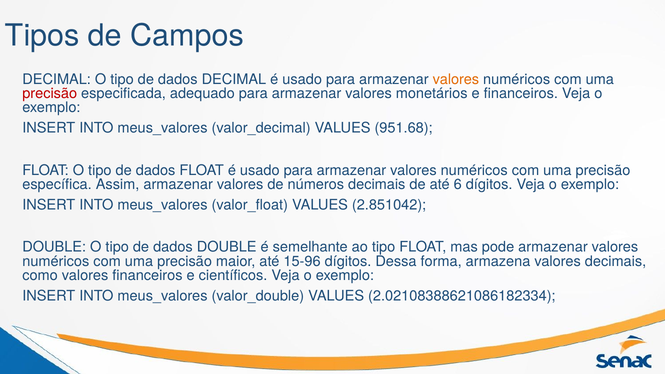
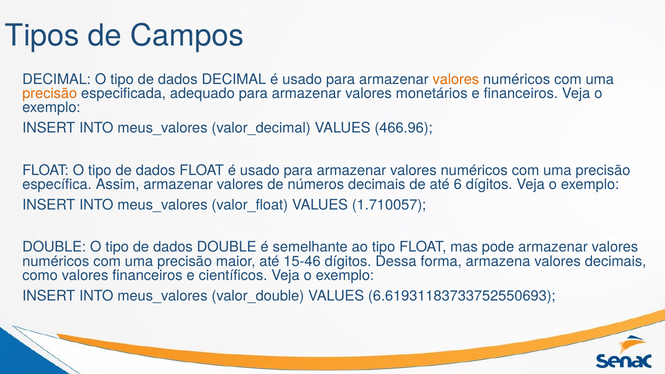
precisão colour: red -> orange (50, 94)
951.68: 951.68 -> 466.96 (404, 128)
2.851042: 2.851042 -> 1.710057 (389, 205)
15-96: 15-96 -> 15-46 (302, 261)
2.02108388621086182334: 2.02108388621086182334 -> 6.61931183733752550693 (462, 296)
